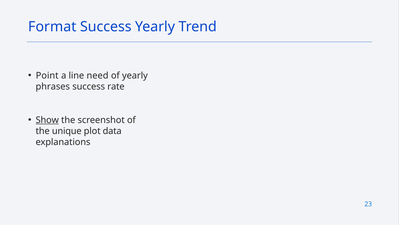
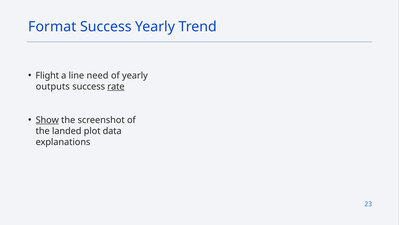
Point: Point -> Flight (47, 75)
phrases: phrases -> outputs (53, 86)
rate underline: none -> present (116, 86)
unique: unique -> landed (67, 131)
